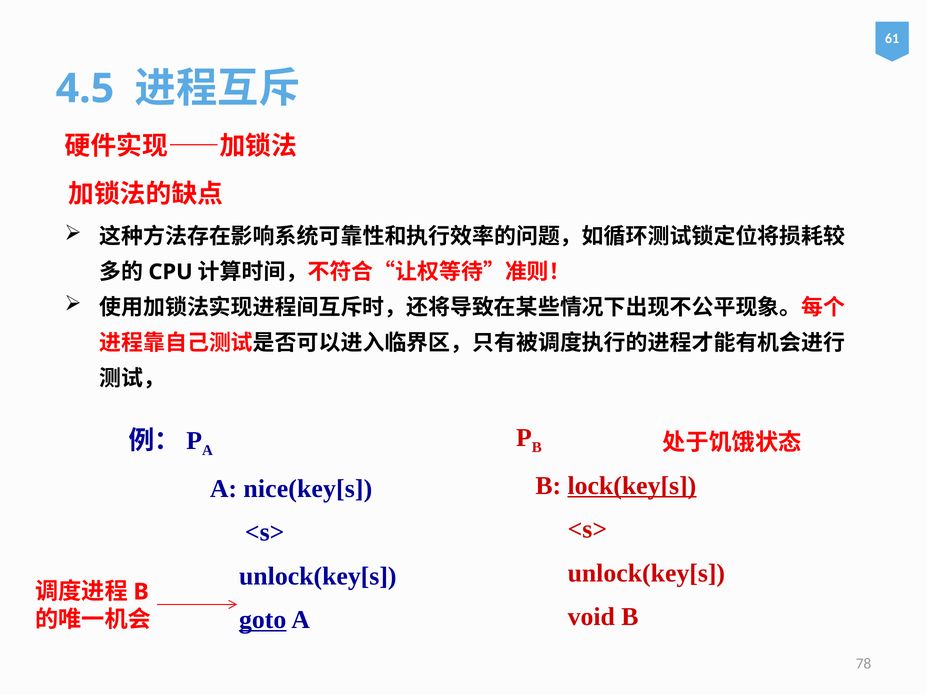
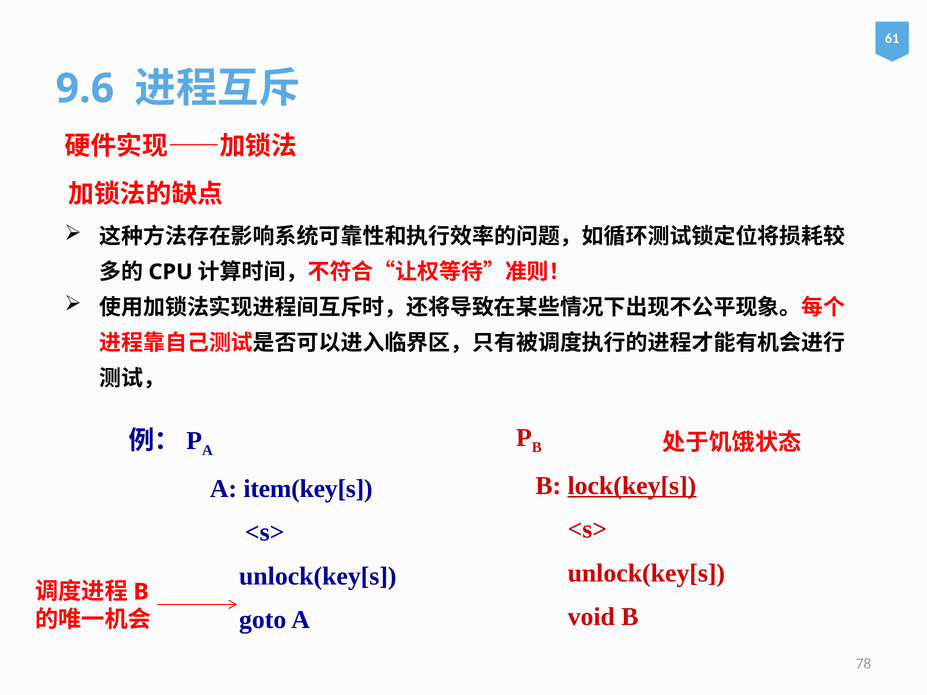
4.5: 4.5 -> 9.6 (85, 89)
nice(key[s: nice(key[s -> item(key[s (308, 489)
goto underline: present -> none (263, 620)
